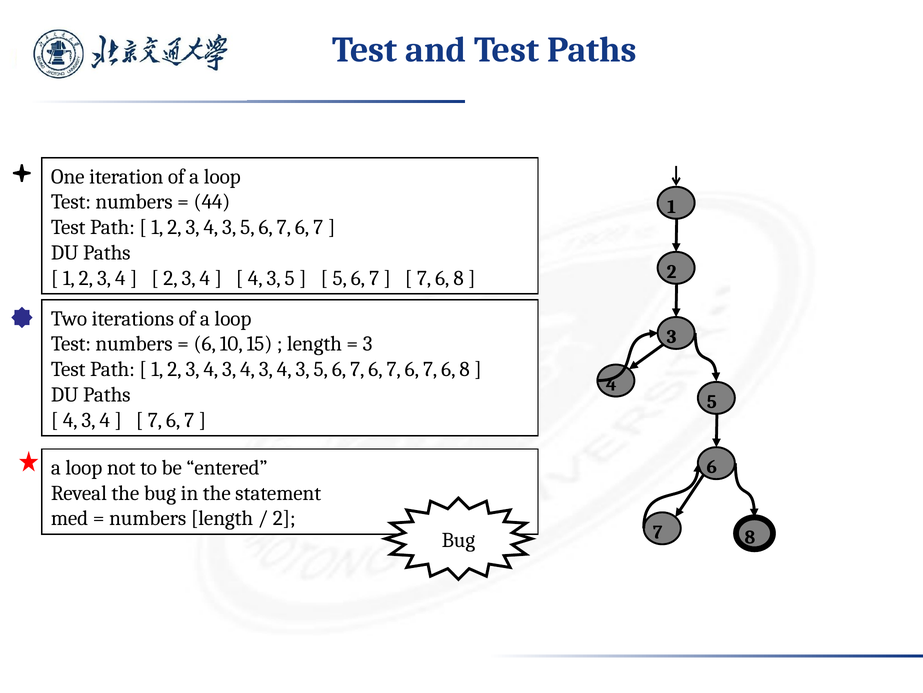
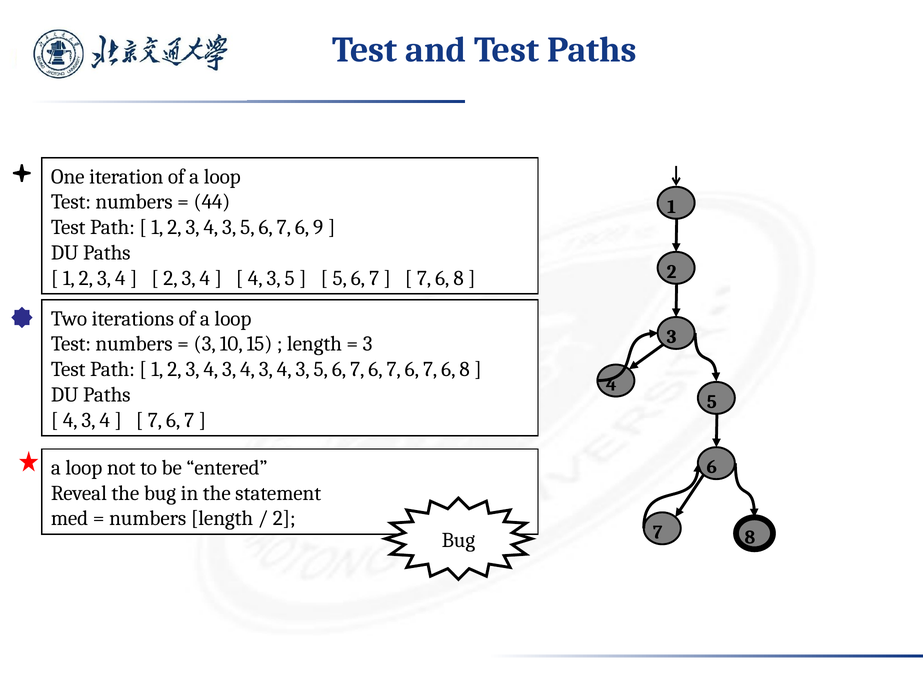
7: 7 -> 9 (318, 227)
6: 6 -> 3 (205, 344)
